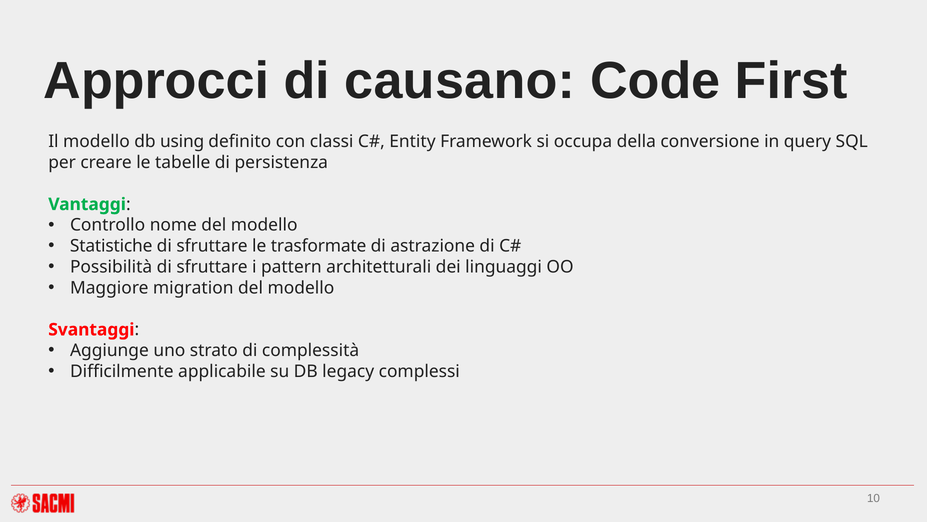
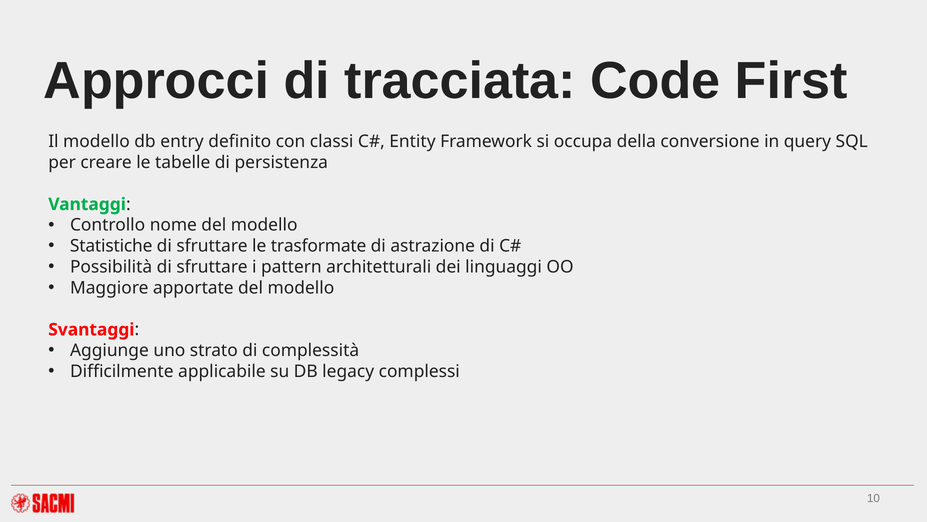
causano: causano -> tracciata (460, 81)
using: using -> entry (182, 142)
migration: migration -> apportate (193, 288)
